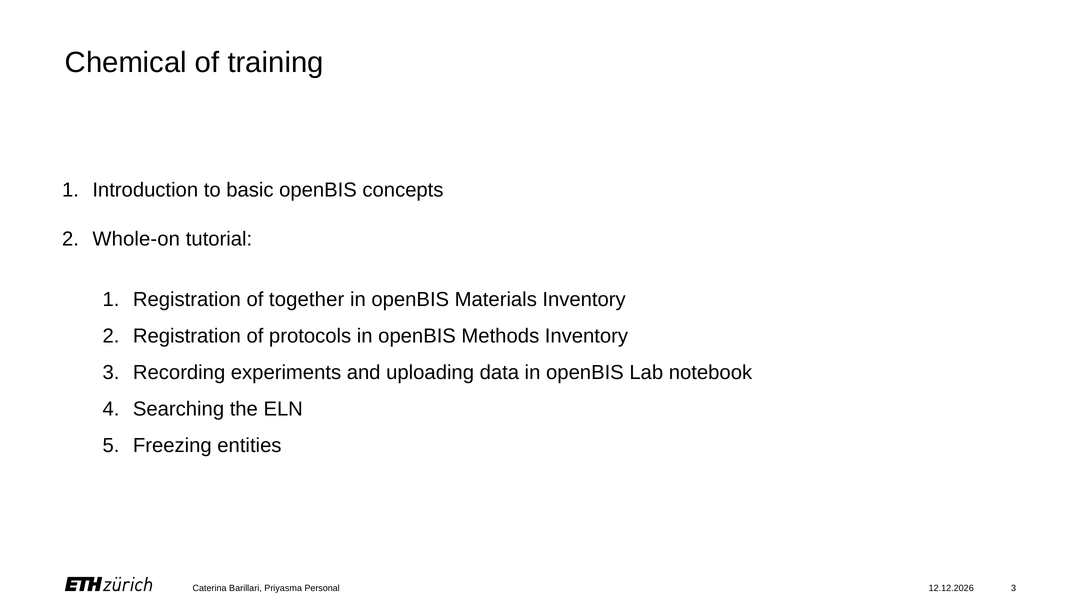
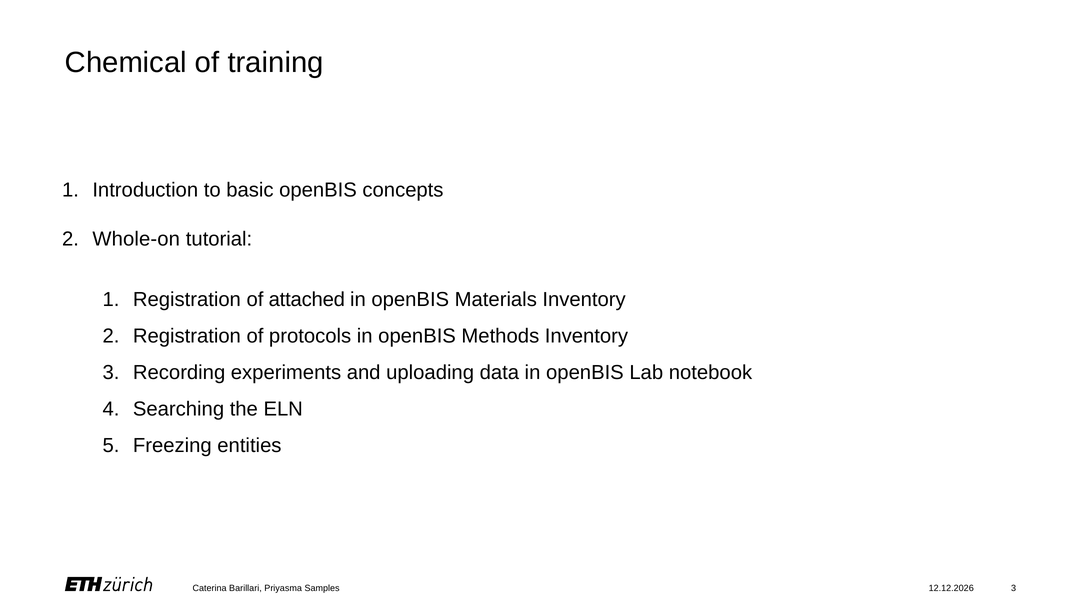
together: together -> attached (307, 300)
Personal: Personal -> Samples (322, 588)
